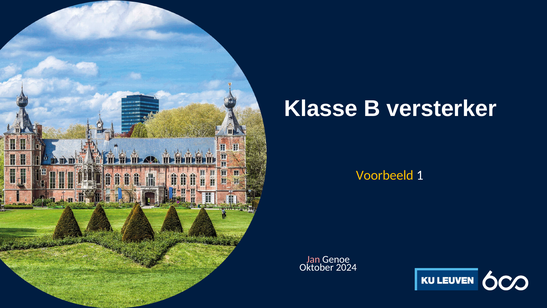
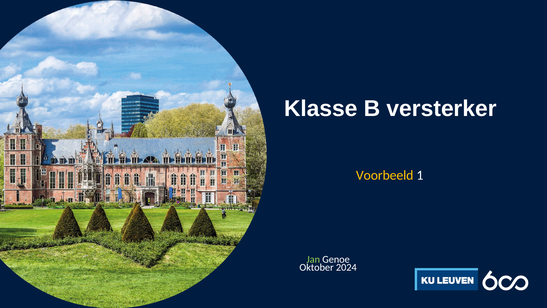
Jan colour: pink -> light green (313, 259)
